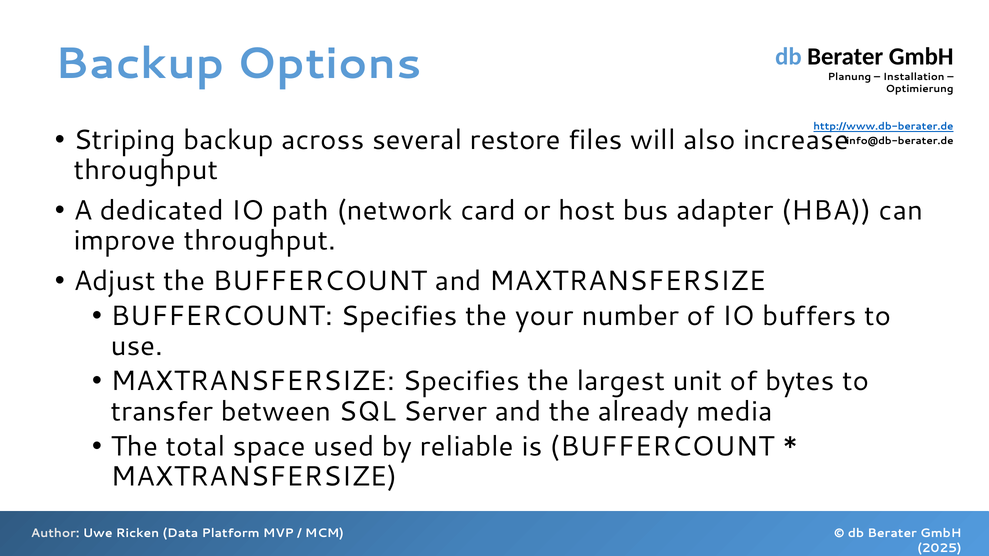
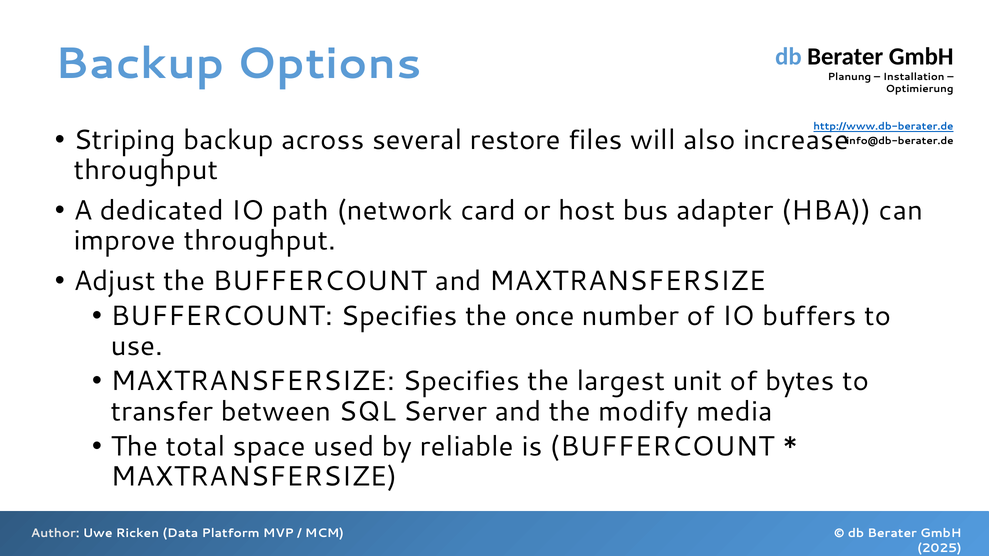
your: your -> once (545, 316)
already: already -> modify (643, 412)
